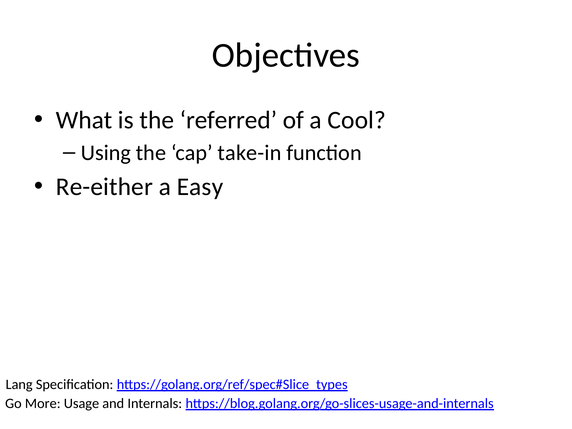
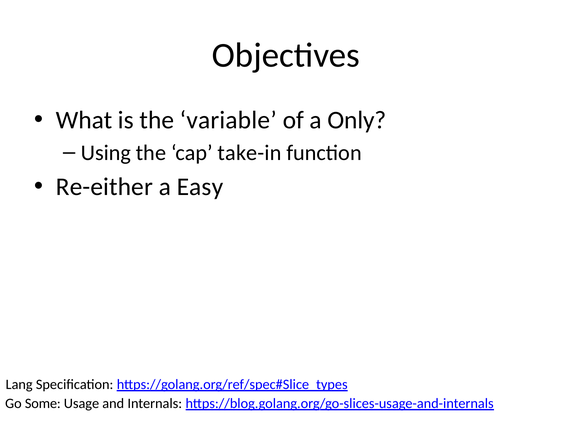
referred: referred -> variable (228, 120)
Cool: Cool -> Only (357, 120)
More: More -> Some (43, 403)
